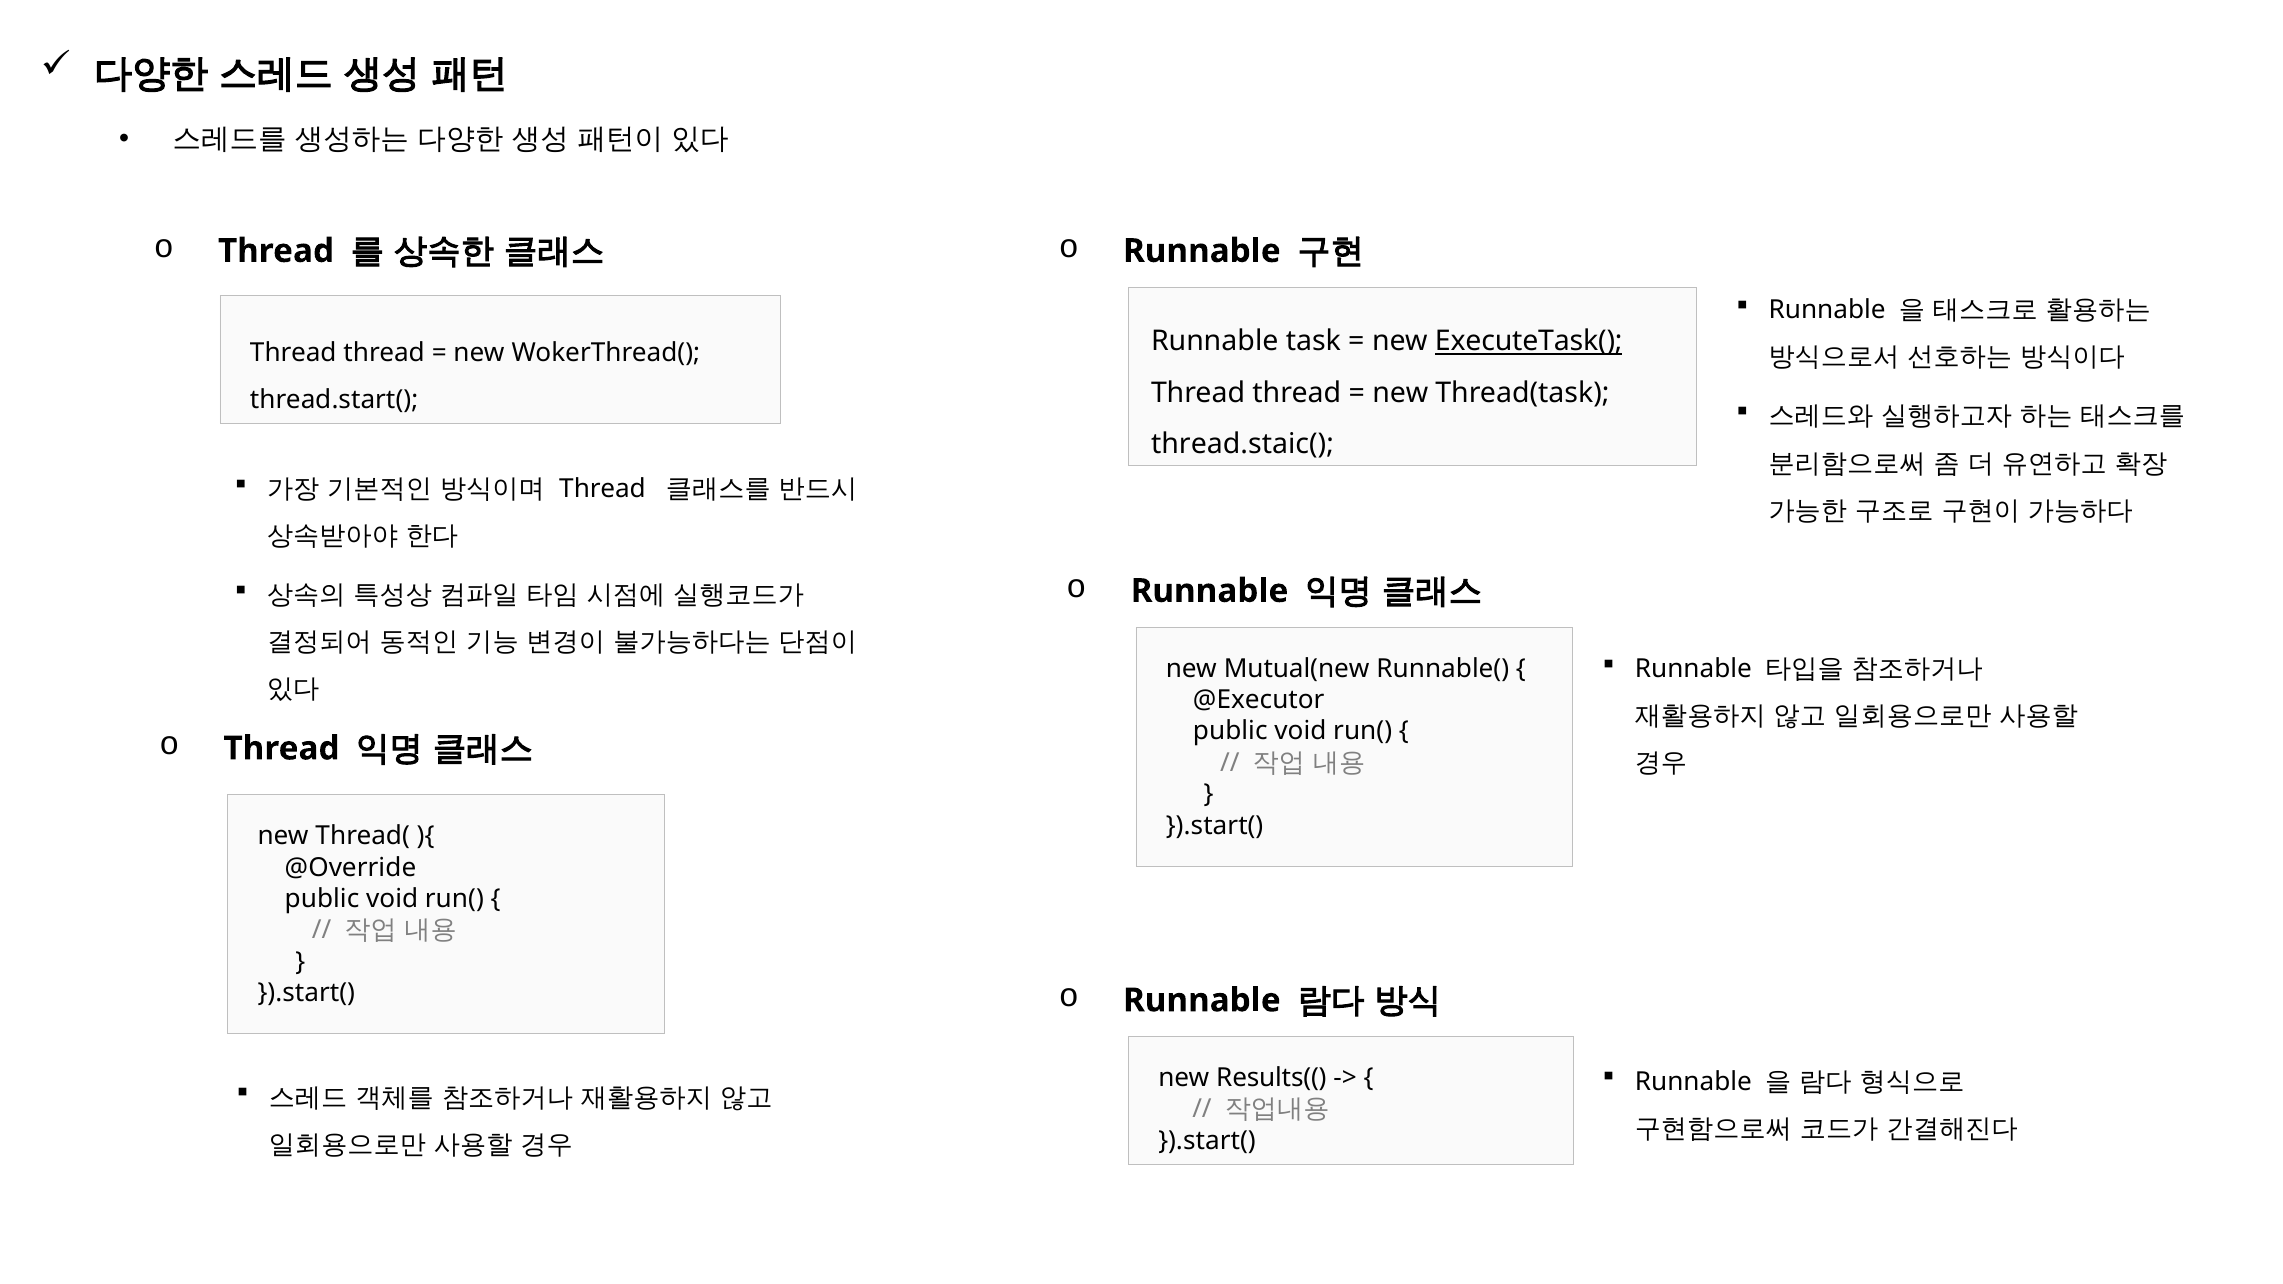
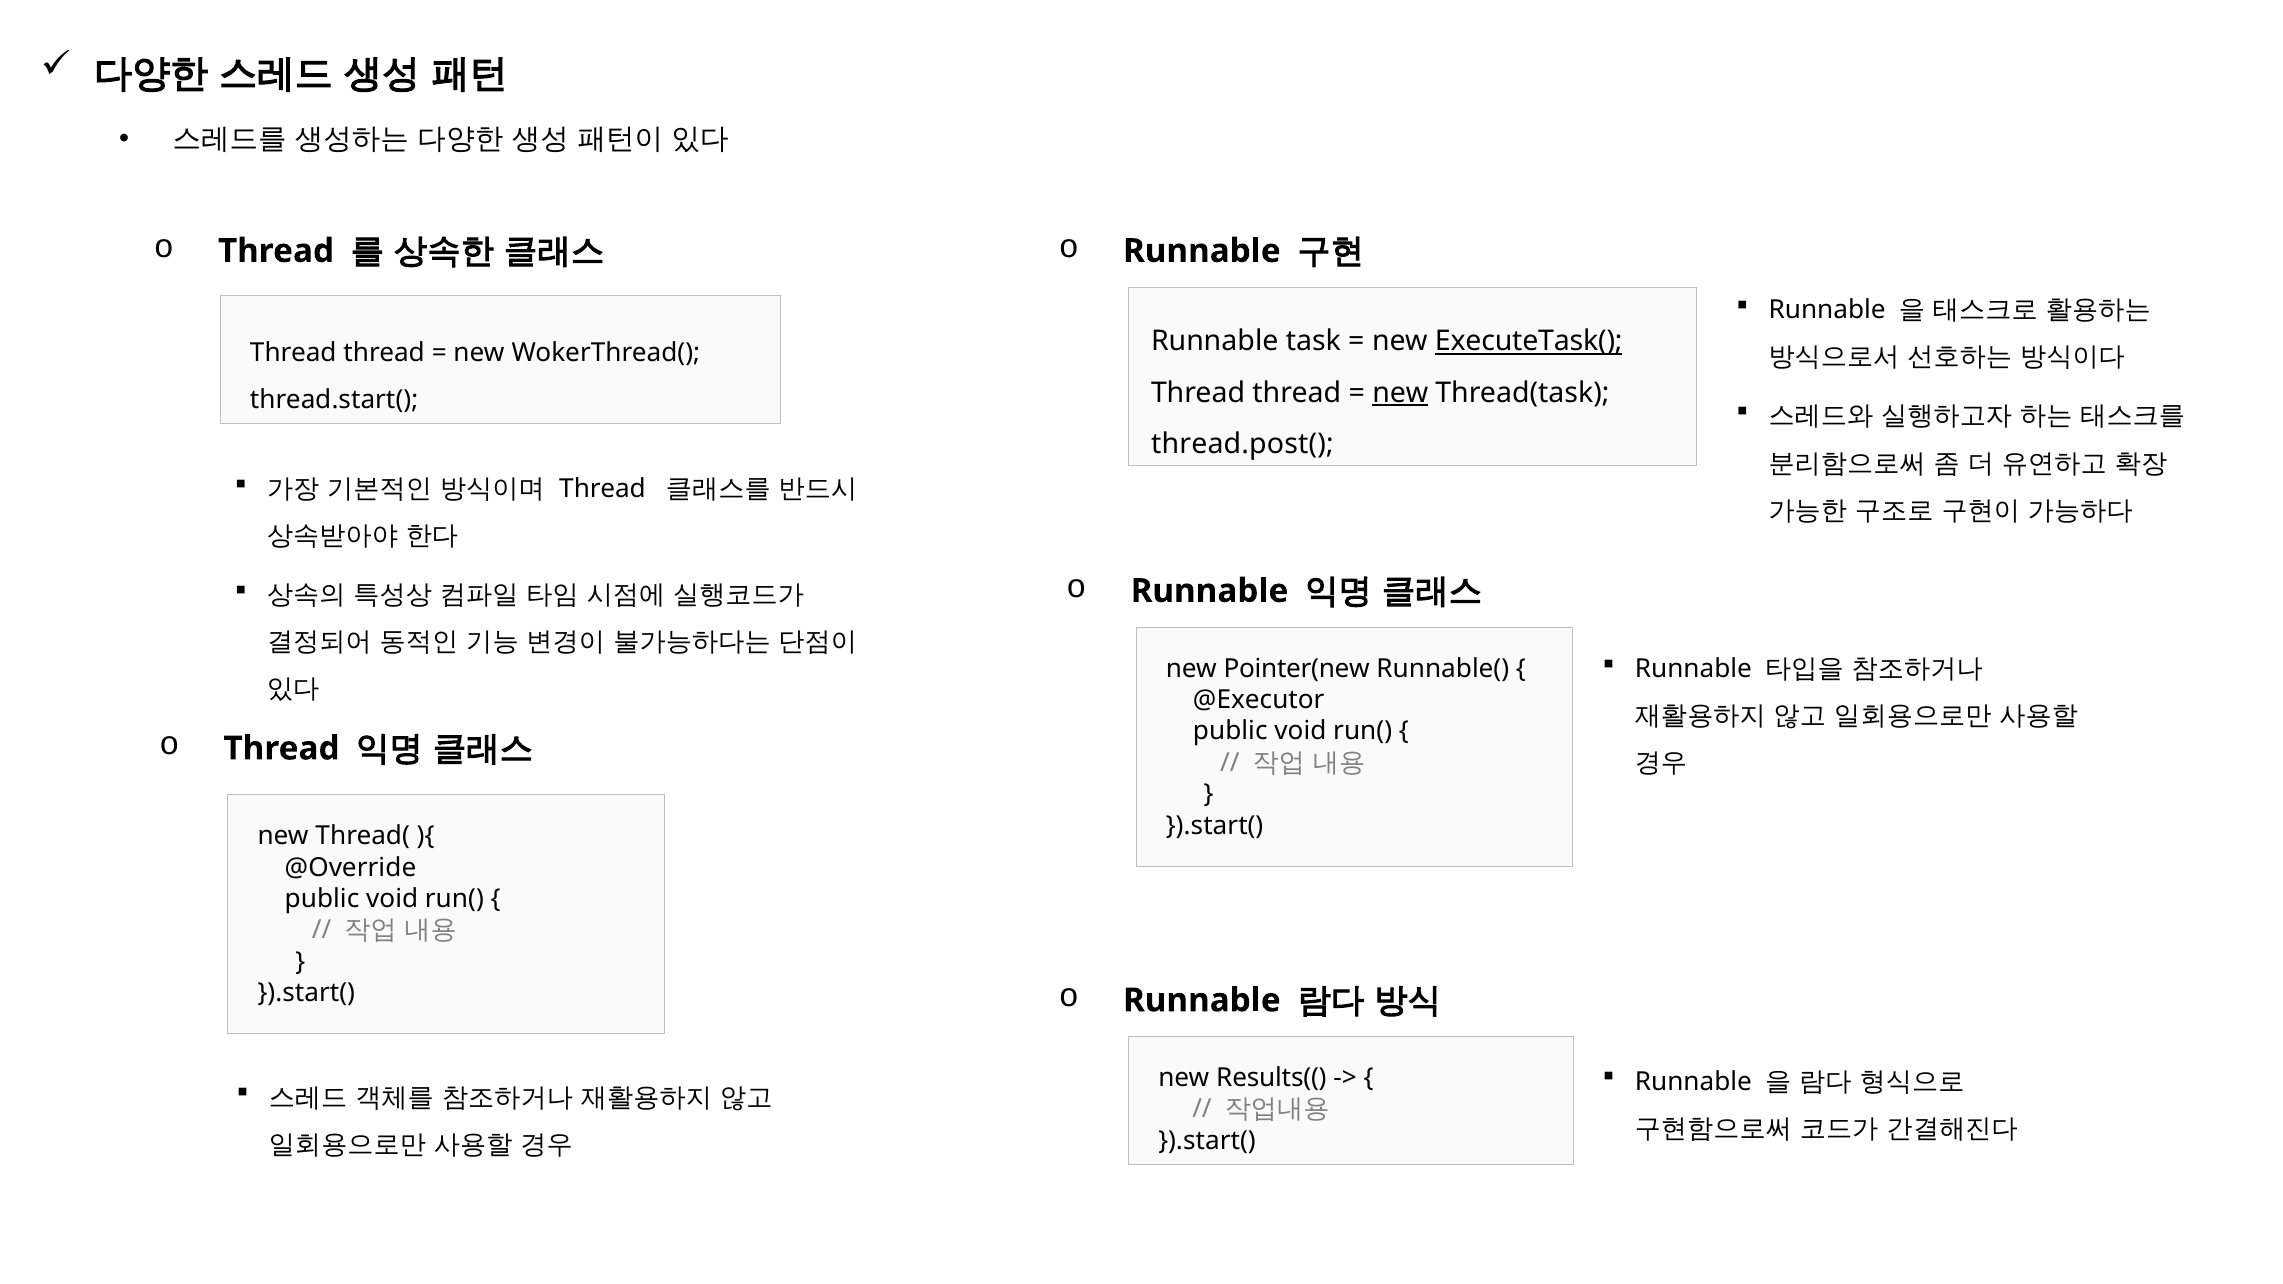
new underline: none -> present (1400, 393)
thread.staic(: thread.staic( -> thread.post( (1242, 444)
Mutual(new: Mutual(new -> Pointer(new (1297, 669)
